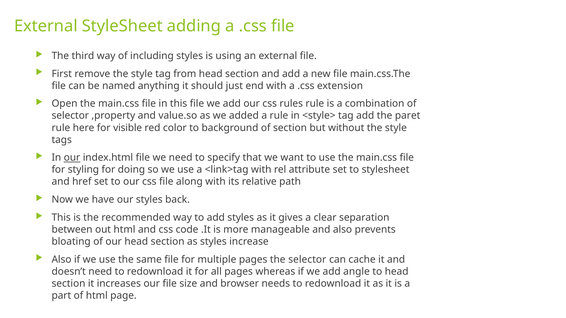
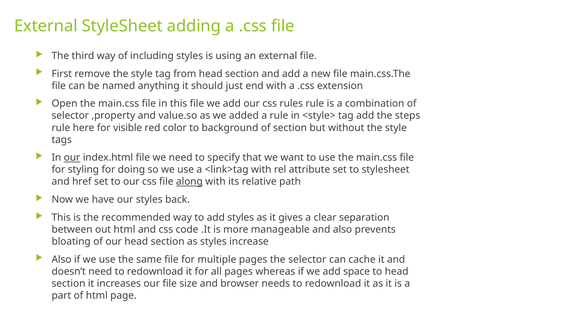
paret: paret -> steps (408, 116)
along underline: none -> present (189, 182)
angle: angle -> space (357, 272)
